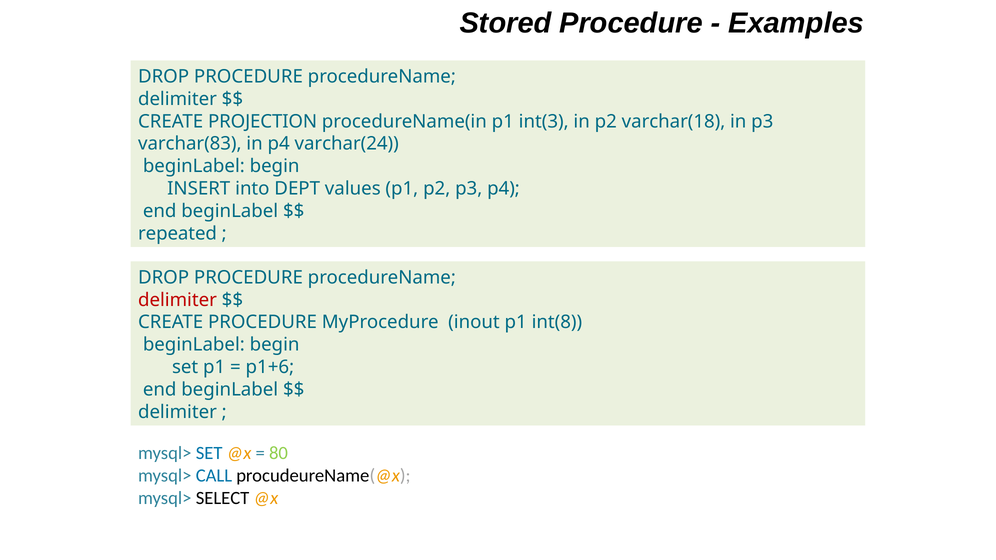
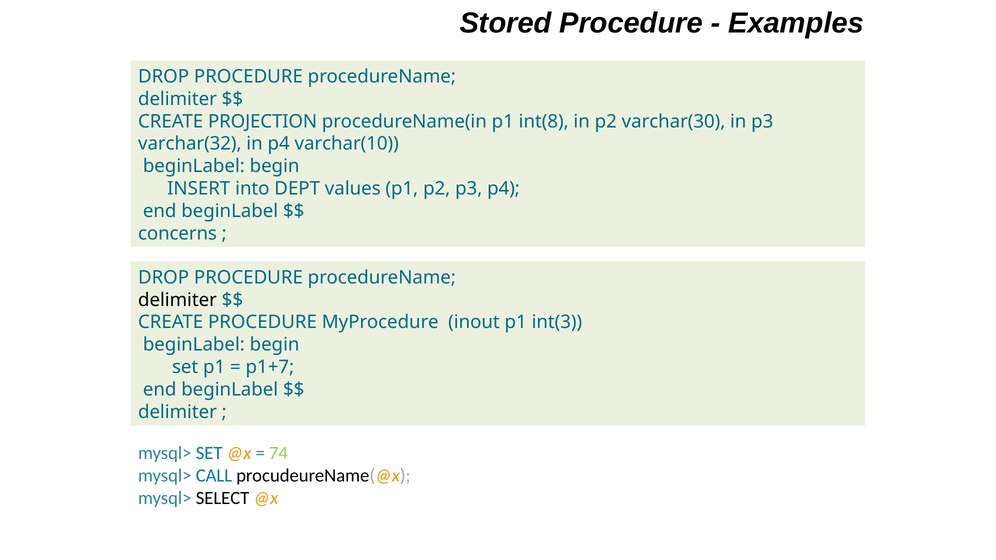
int(3: int(3 -> int(8 (544, 121)
varchar(18: varchar(18 -> varchar(30 (674, 121)
varchar(83: varchar(83 -> varchar(32 (190, 144)
varchar(24: varchar(24 -> varchar(10 (347, 144)
repeated: repeated -> concerns (178, 233)
delimiter colour: red -> black (177, 300)
int(8: int(8 -> int(3 (557, 322)
p1+6: p1+6 -> p1+7 (270, 367)
80: 80 -> 74 (278, 454)
